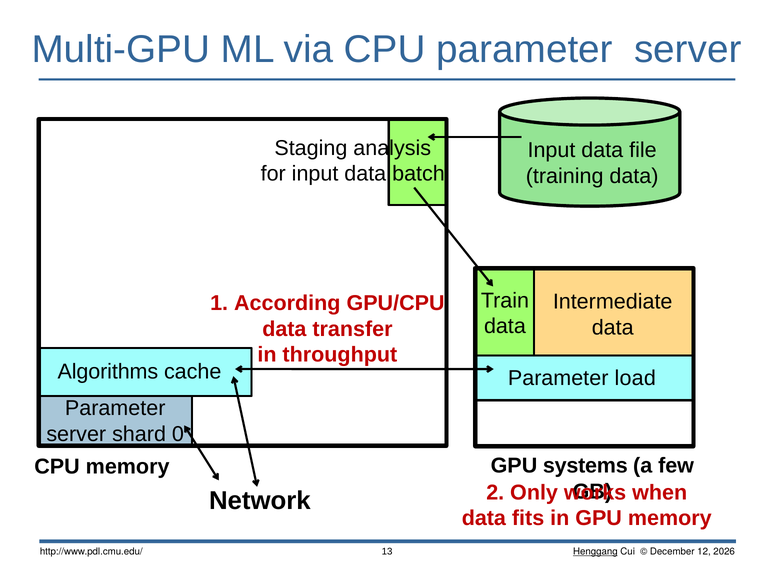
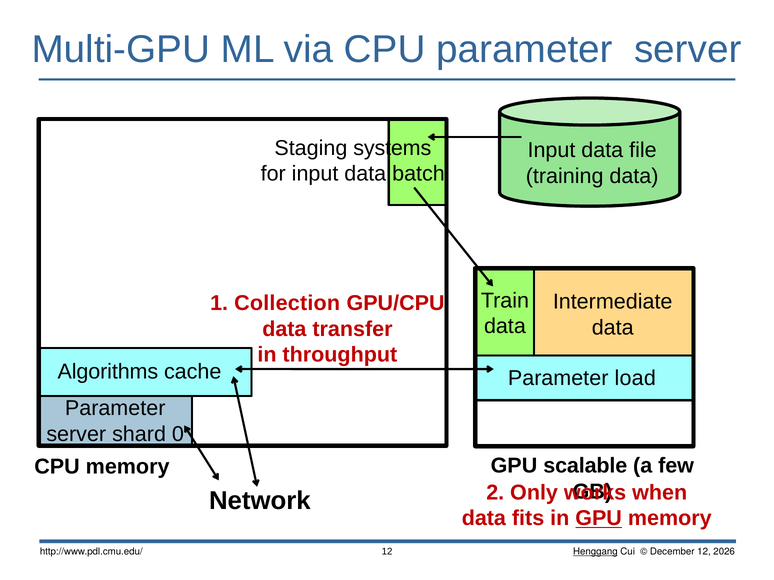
analysis: analysis -> systems (392, 148)
According: According -> Collection (287, 304)
systems: systems -> scalable (585, 466)
GPU underline: none -> present (599, 519)
http://www.pdl.cmu.edu/ 13: 13 -> 12 (387, 552)
